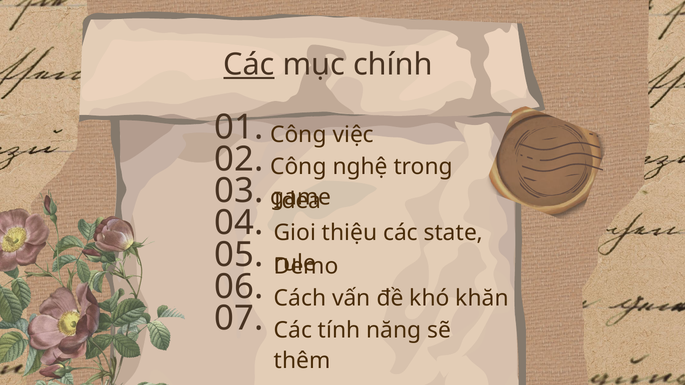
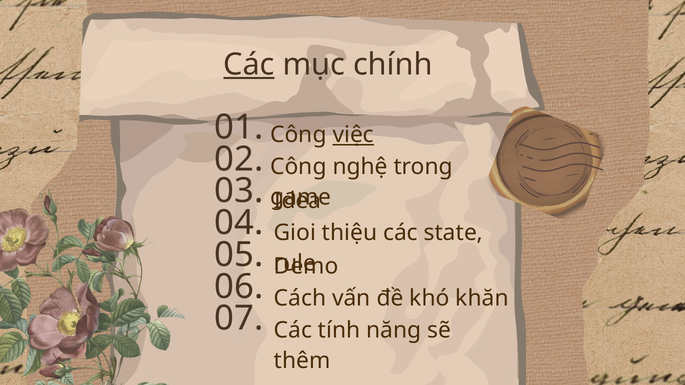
việc underline: none -> present (353, 135)
